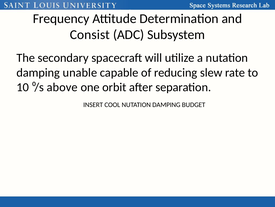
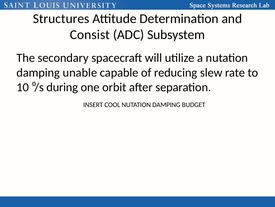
Frequency: Frequency -> Structures (61, 19)
above: above -> during (62, 87)
